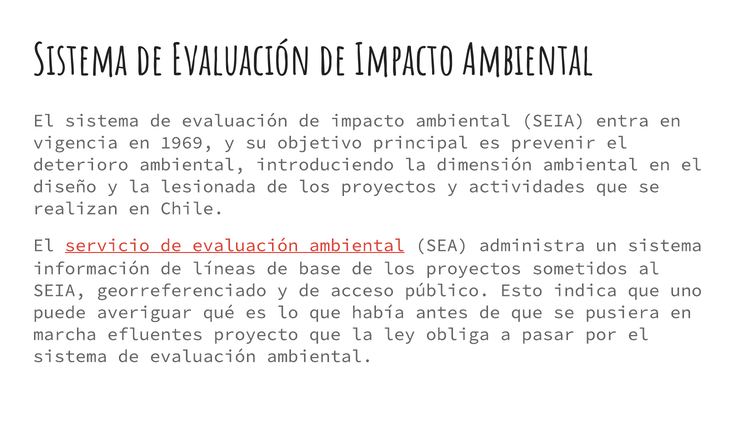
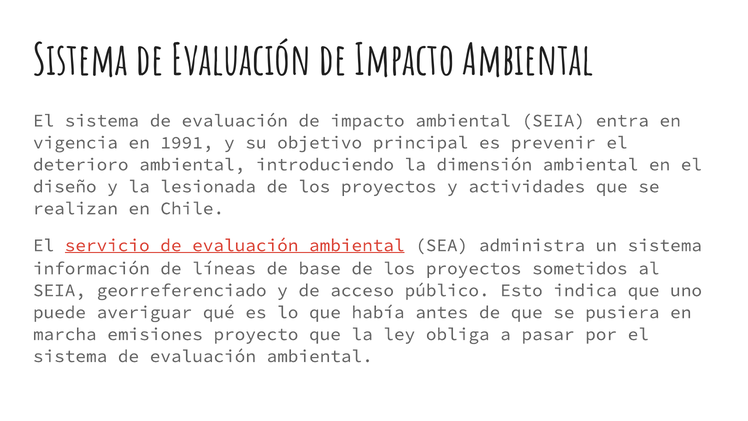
1969: 1969 -> 1991 (187, 143)
efluentes: efluentes -> emisiones (155, 334)
